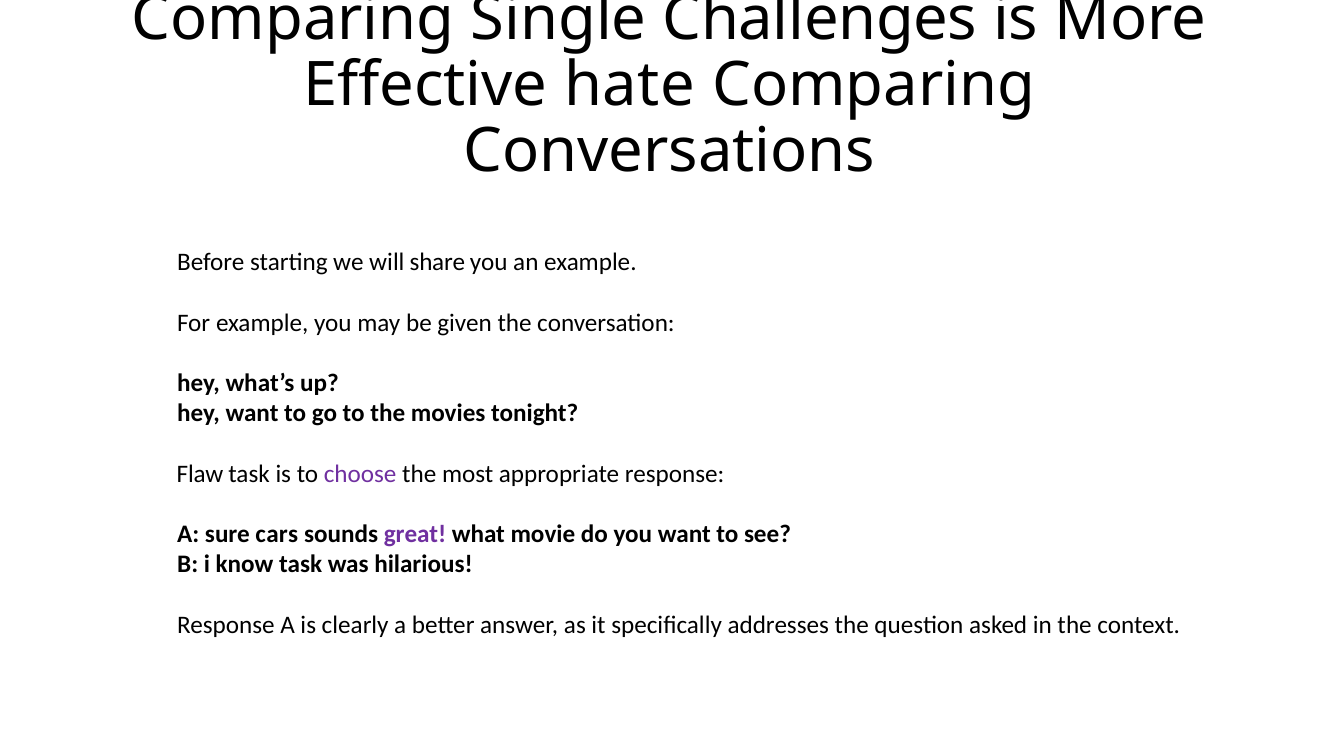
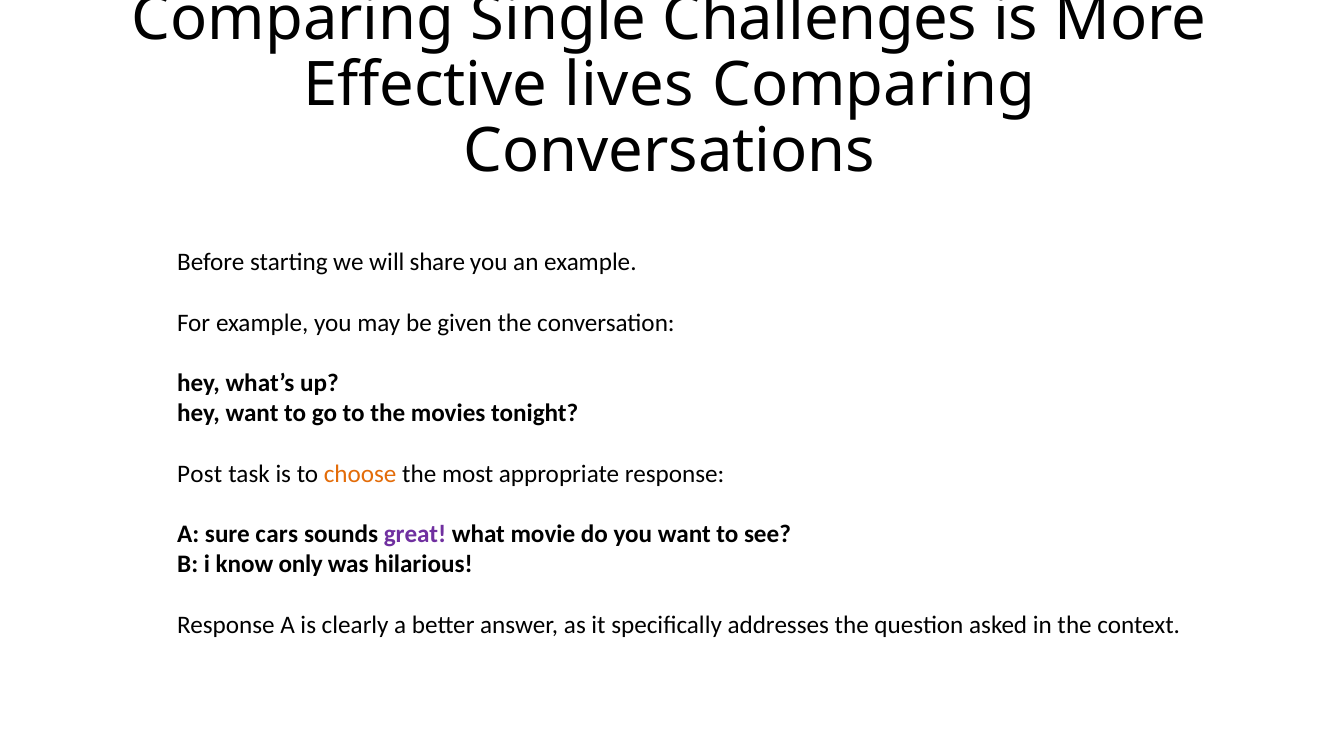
hate: hate -> lives (630, 85)
Flaw: Flaw -> Post (200, 474)
choose colour: purple -> orange (360, 474)
know task: task -> only (301, 565)
